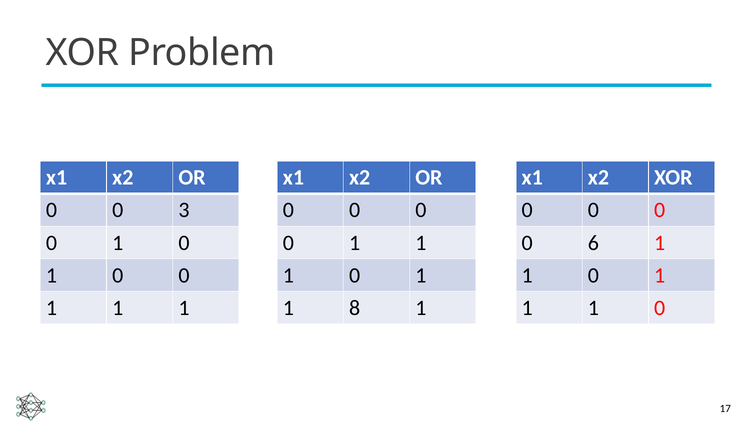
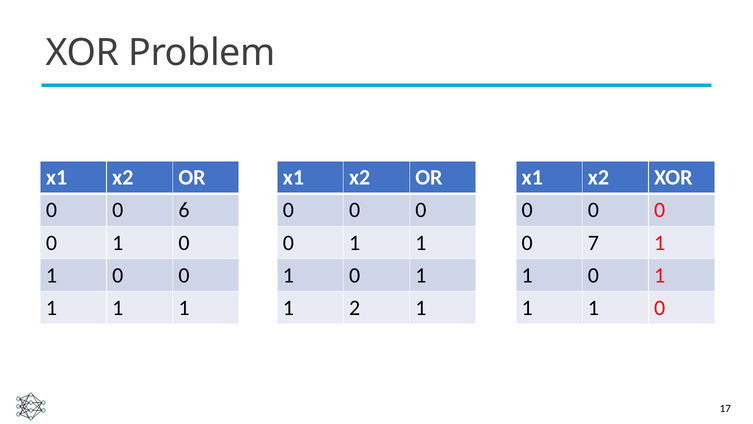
3: 3 -> 6 (184, 210)
6: 6 -> 7 (593, 243)
8: 8 -> 2 (355, 308)
